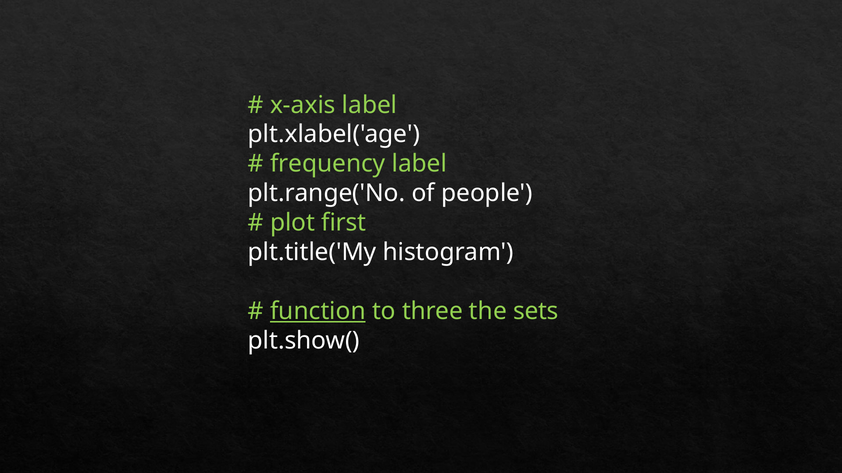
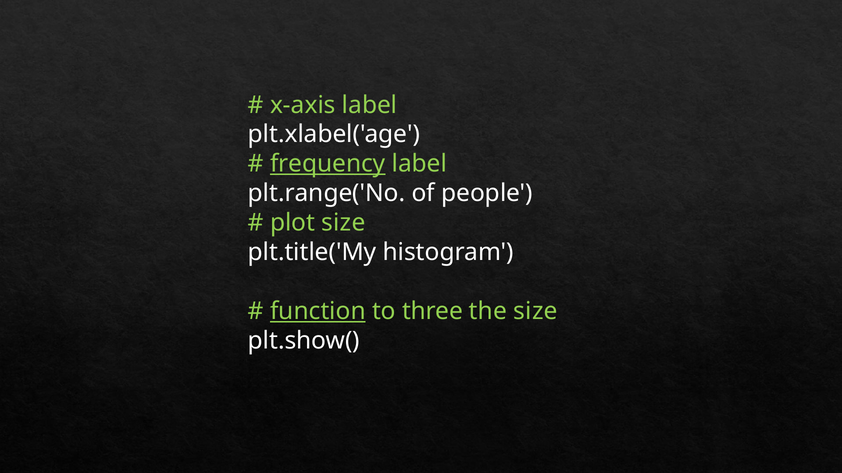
frequency underline: none -> present (328, 164)
plot first: first -> size (343, 223)
the sets: sets -> size (536, 311)
